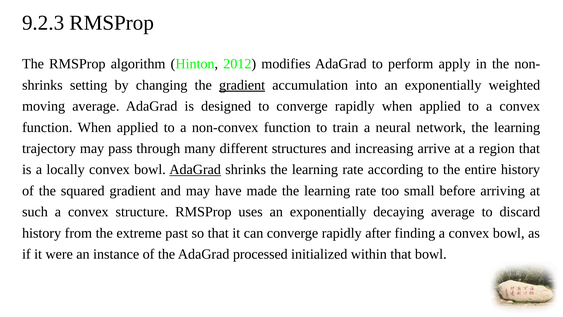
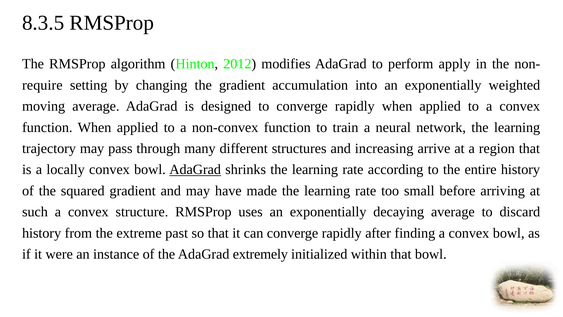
9.2.3: 9.2.3 -> 8.3.5 (43, 23)
shrinks: shrinks -> require (42, 85)
gradient underline: present -> none (242, 85)
processed: processed -> extremely (260, 254)
